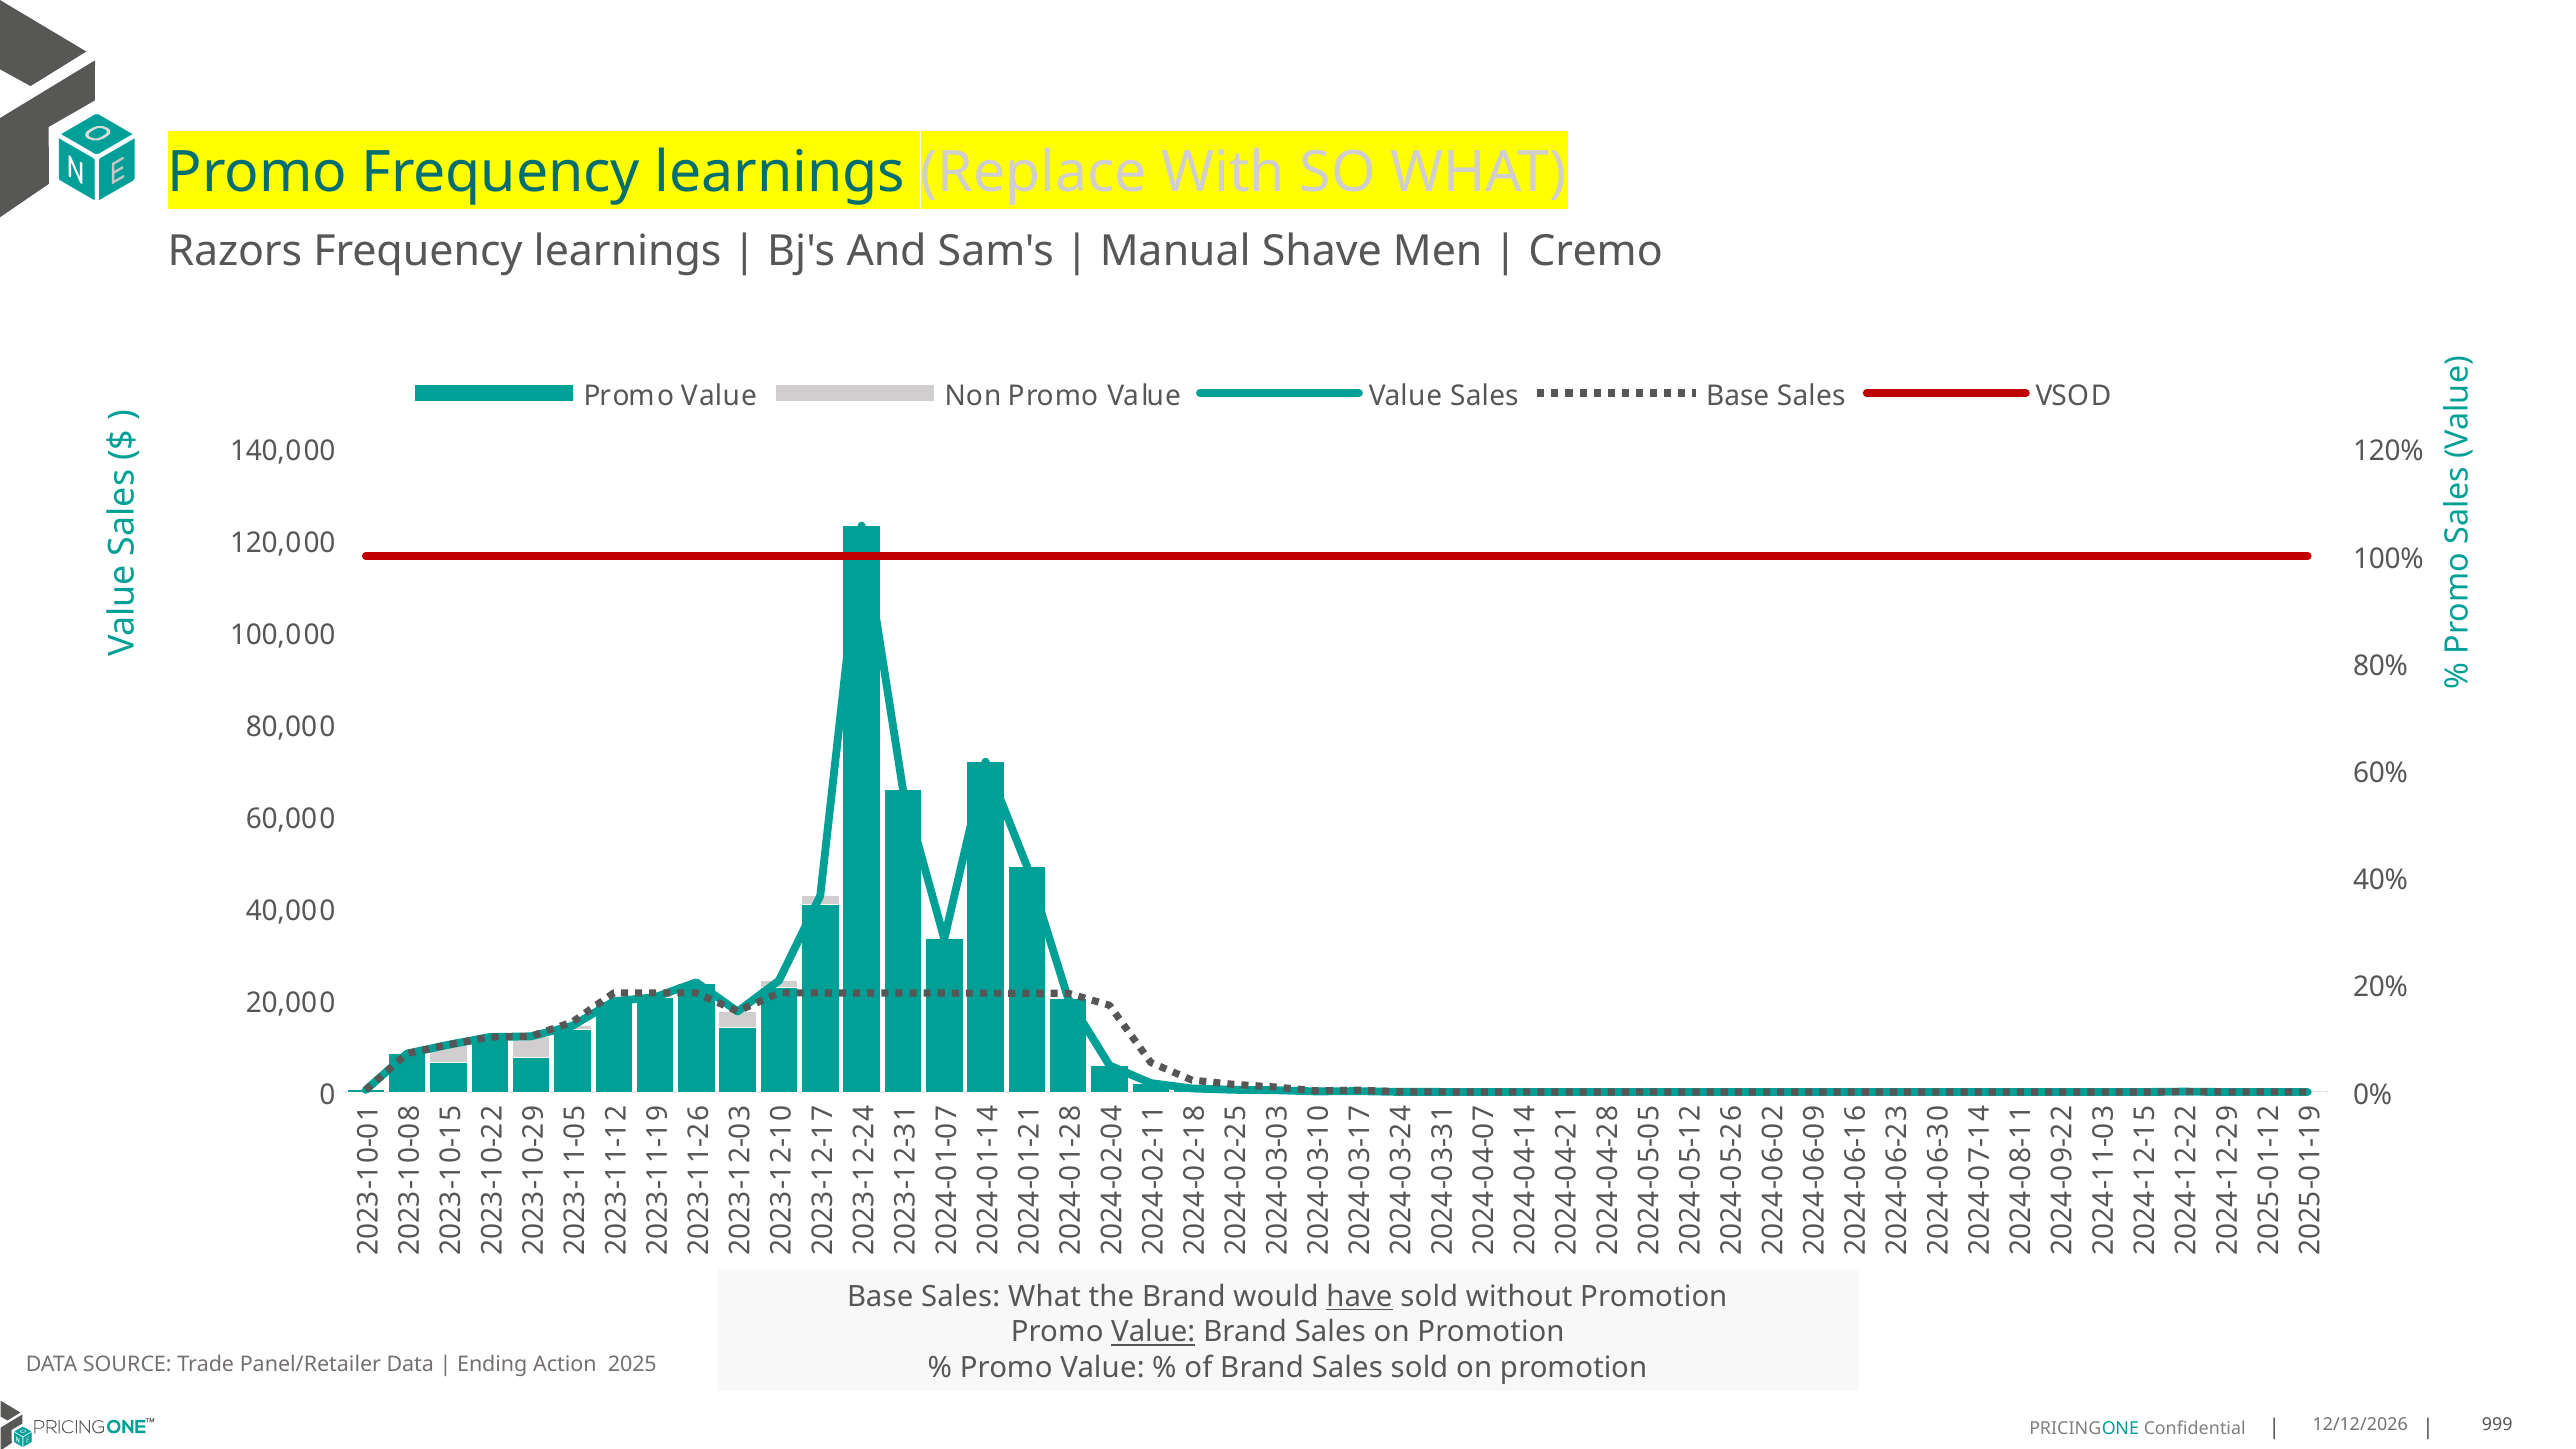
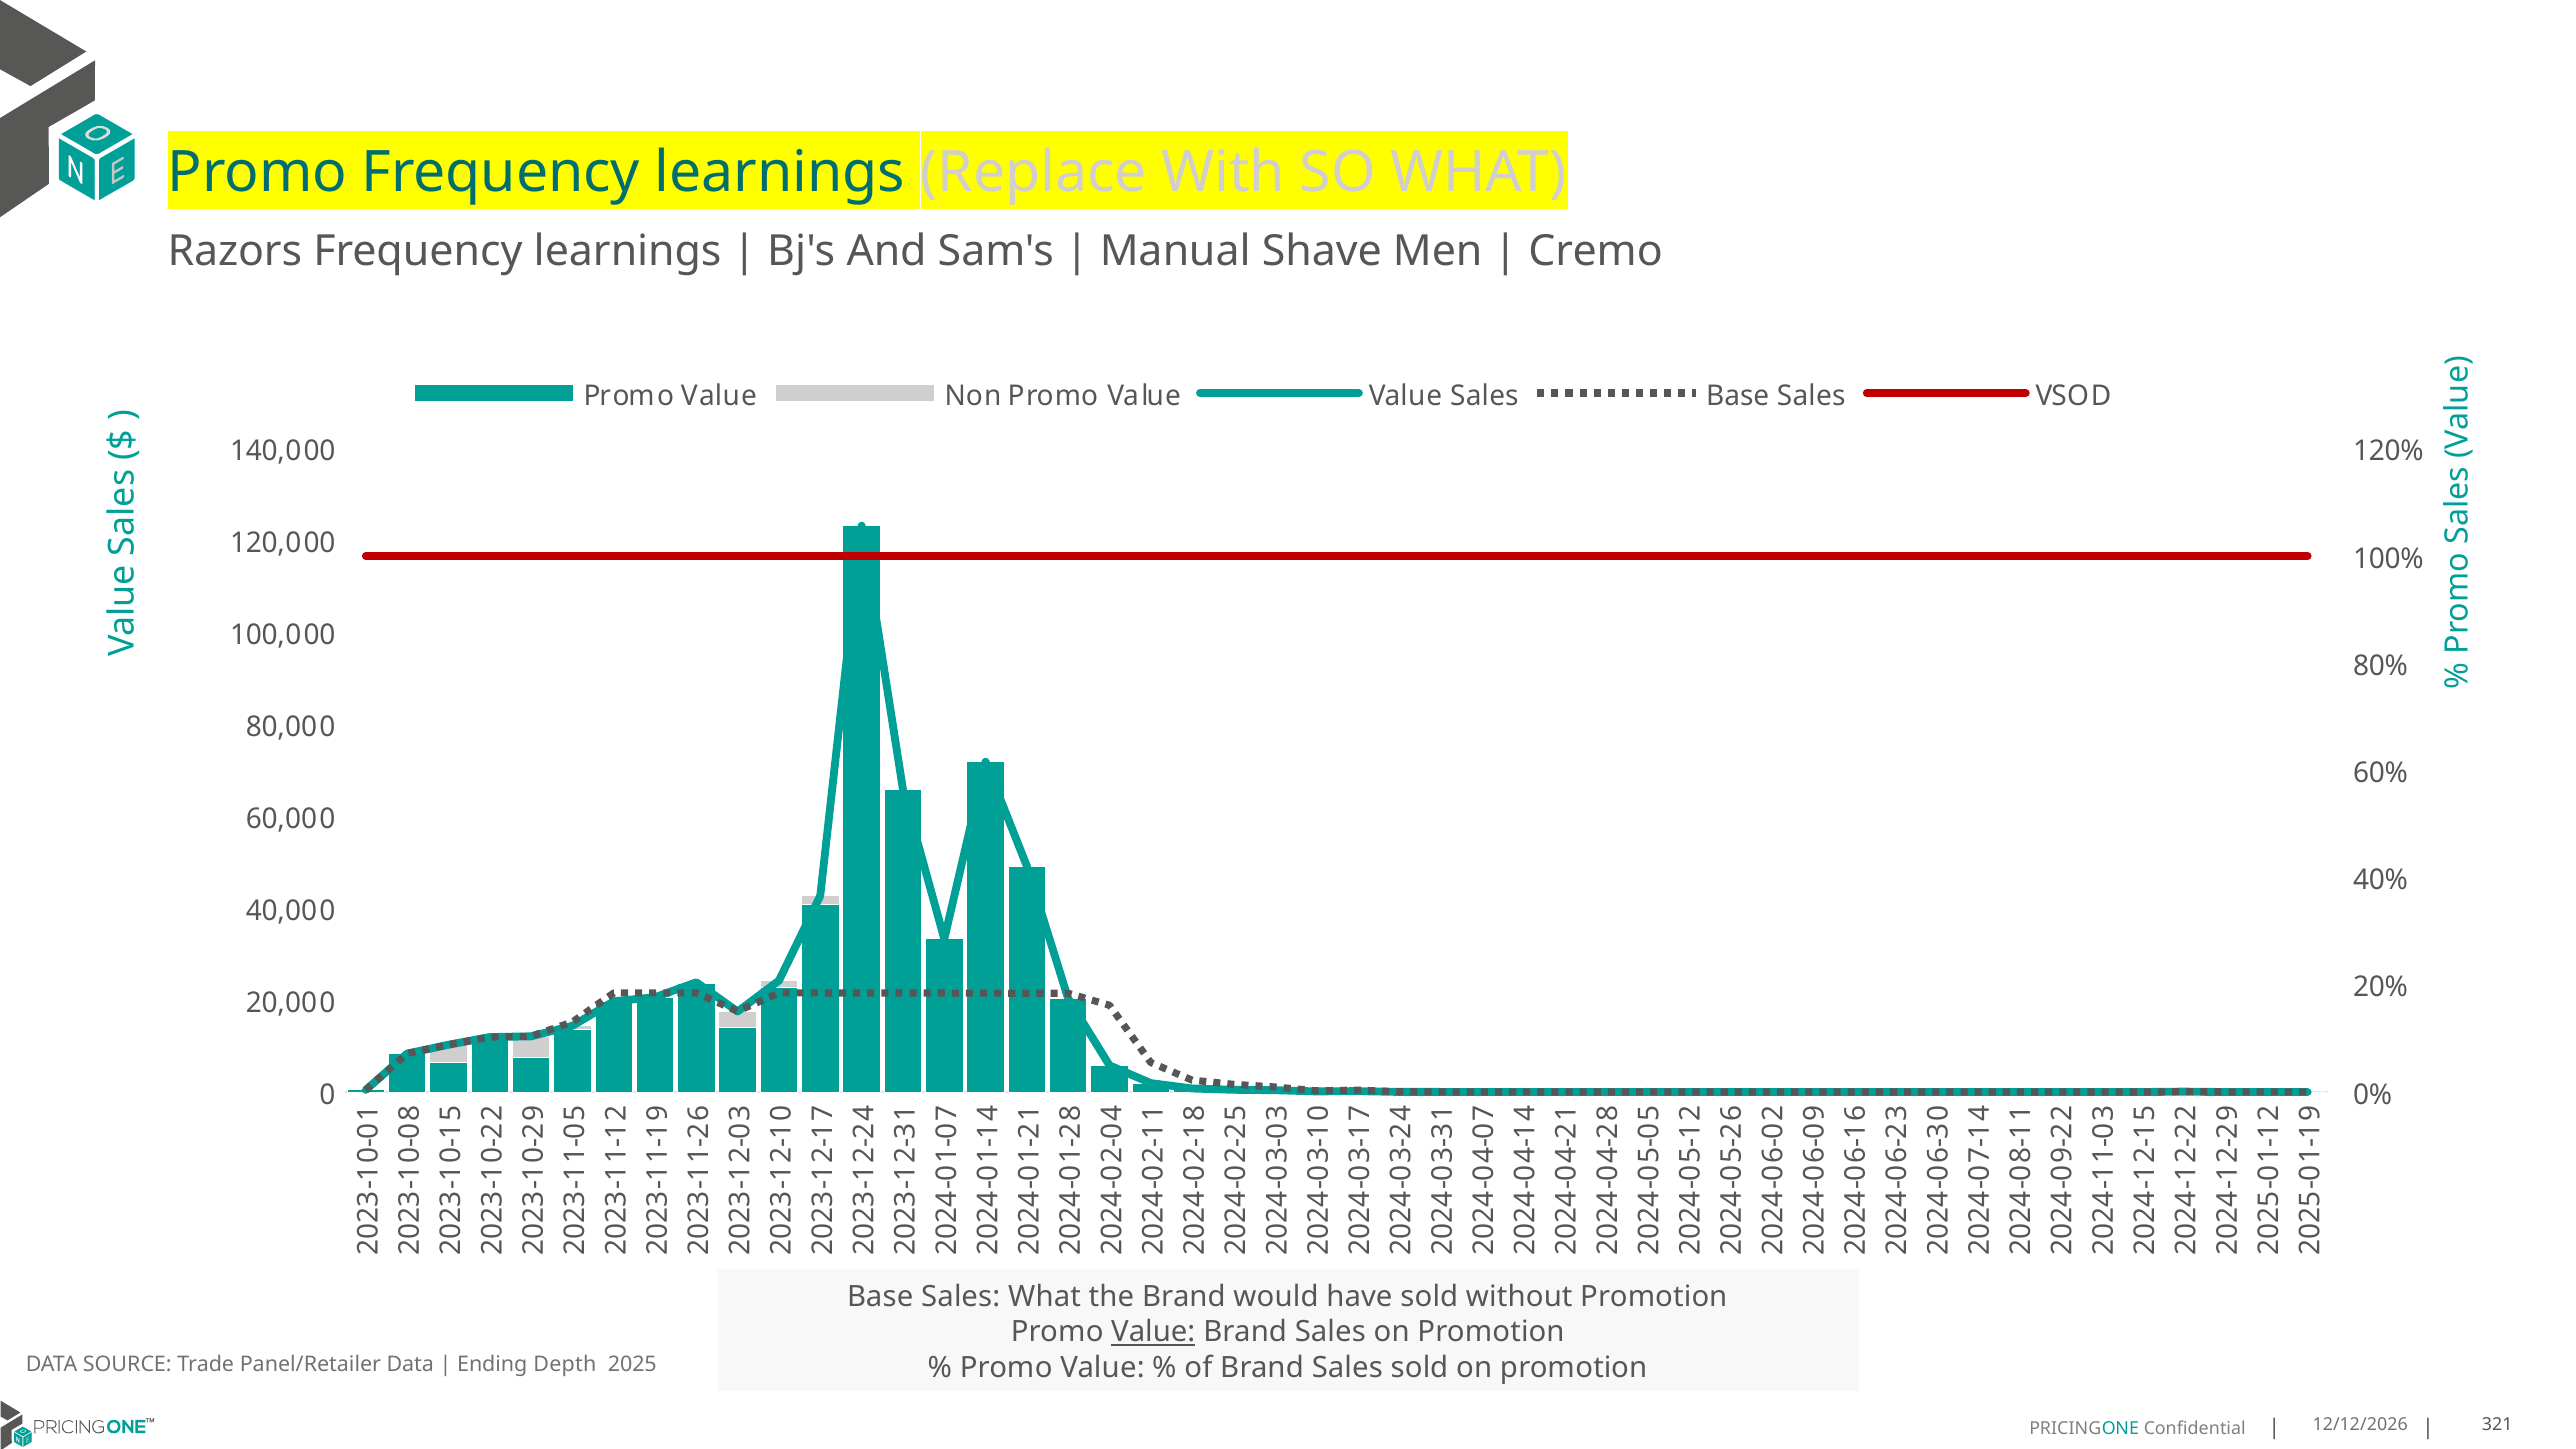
have underline: present -> none (1359, 1297)
Action: Action -> Depth (565, 1365)
999: 999 -> 321 (2497, 1425)
